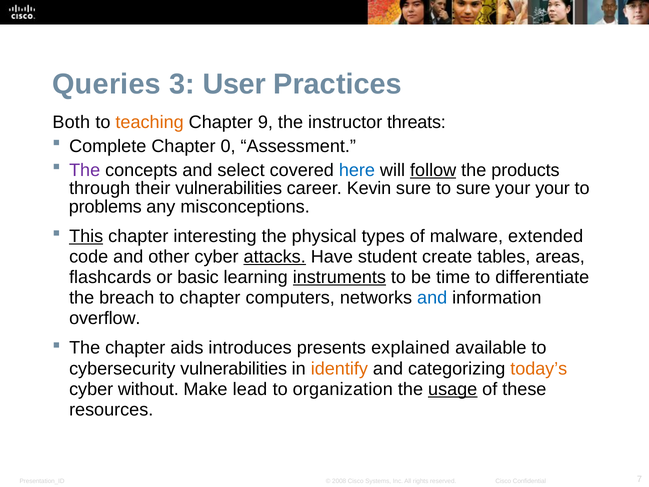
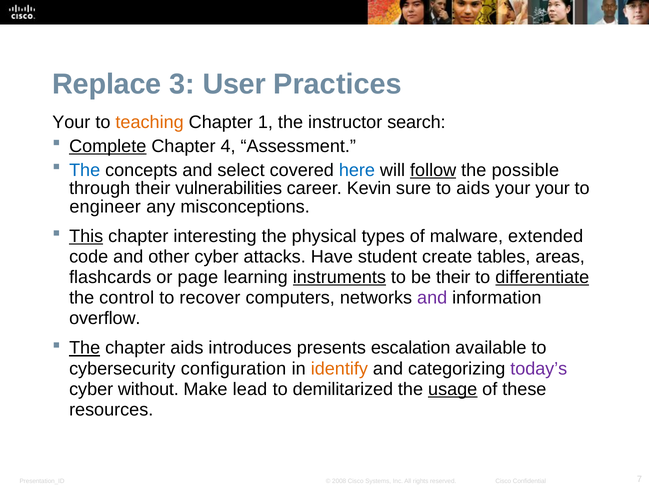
Queries: Queries -> Replace (107, 84)
Both: Both -> Your (71, 122)
9: 9 -> 1 (265, 122)
threats: threats -> search (416, 122)
Complete underline: none -> present (108, 146)
0: 0 -> 4 (228, 146)
The colour: purple -> blue (85, 170)
products: products -> possible (525, 170)
to sure: sure -> aids (473, 188)
problems: problems -> engineer (105, 207)
attacks underline: present -> none (275, 257)
basic: basic -> page (198, 277)
be time: time -> their (453, 277)
differentiate underline: none -> present (542, 277)
breach: breach -> control (127, 298)
to chapter: chapter -> recover (210, 298)
and colour: blue -> purple (432, 298)
The underline: none -> present (85, 348)
explained: explained -> escalation (411, 348)
cybersecurity vulnerabilities: vulnerabilities -> configuration (233, 368)
today’s colour: orange -> purple (539, 368)
organization: organization -> demilitarized (343, 389)
